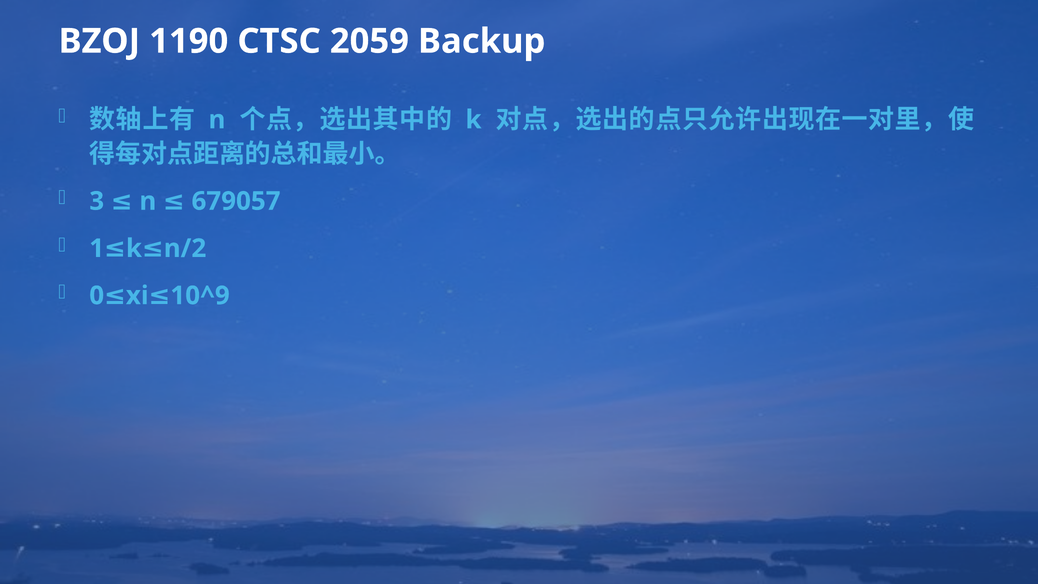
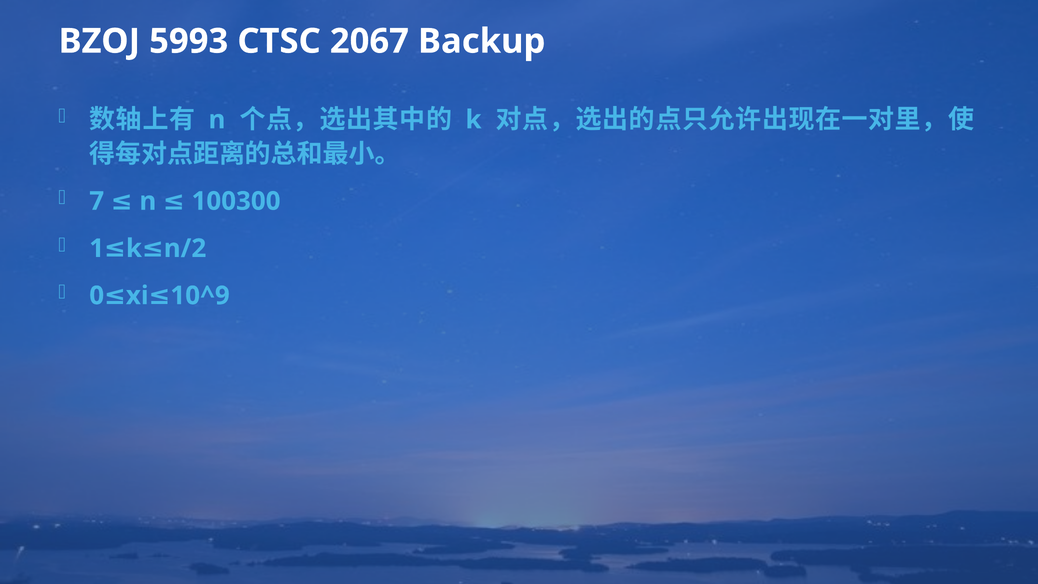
1190: 1190 -> 5993 (189, 41)
2059: 2059 -> 2067 (369, 41)
3: 3 -> 7 (97, 201)
679057: 679057 -> 100300 (236, 201)
